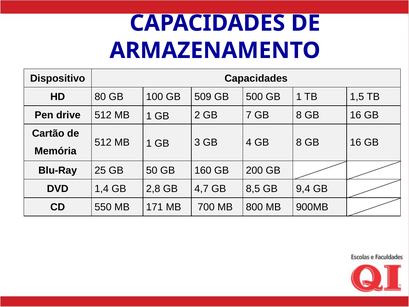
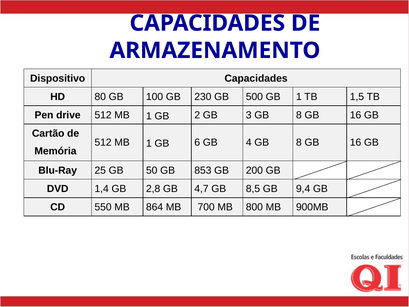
509: 509 -> 230 (203, 97)
7: 7 -> 3 (249, 115)
3: 3 -> 6 (197, 142)
160: 160 -> 853 (203, 170)
171: 171 -> 864 (155, 207)
